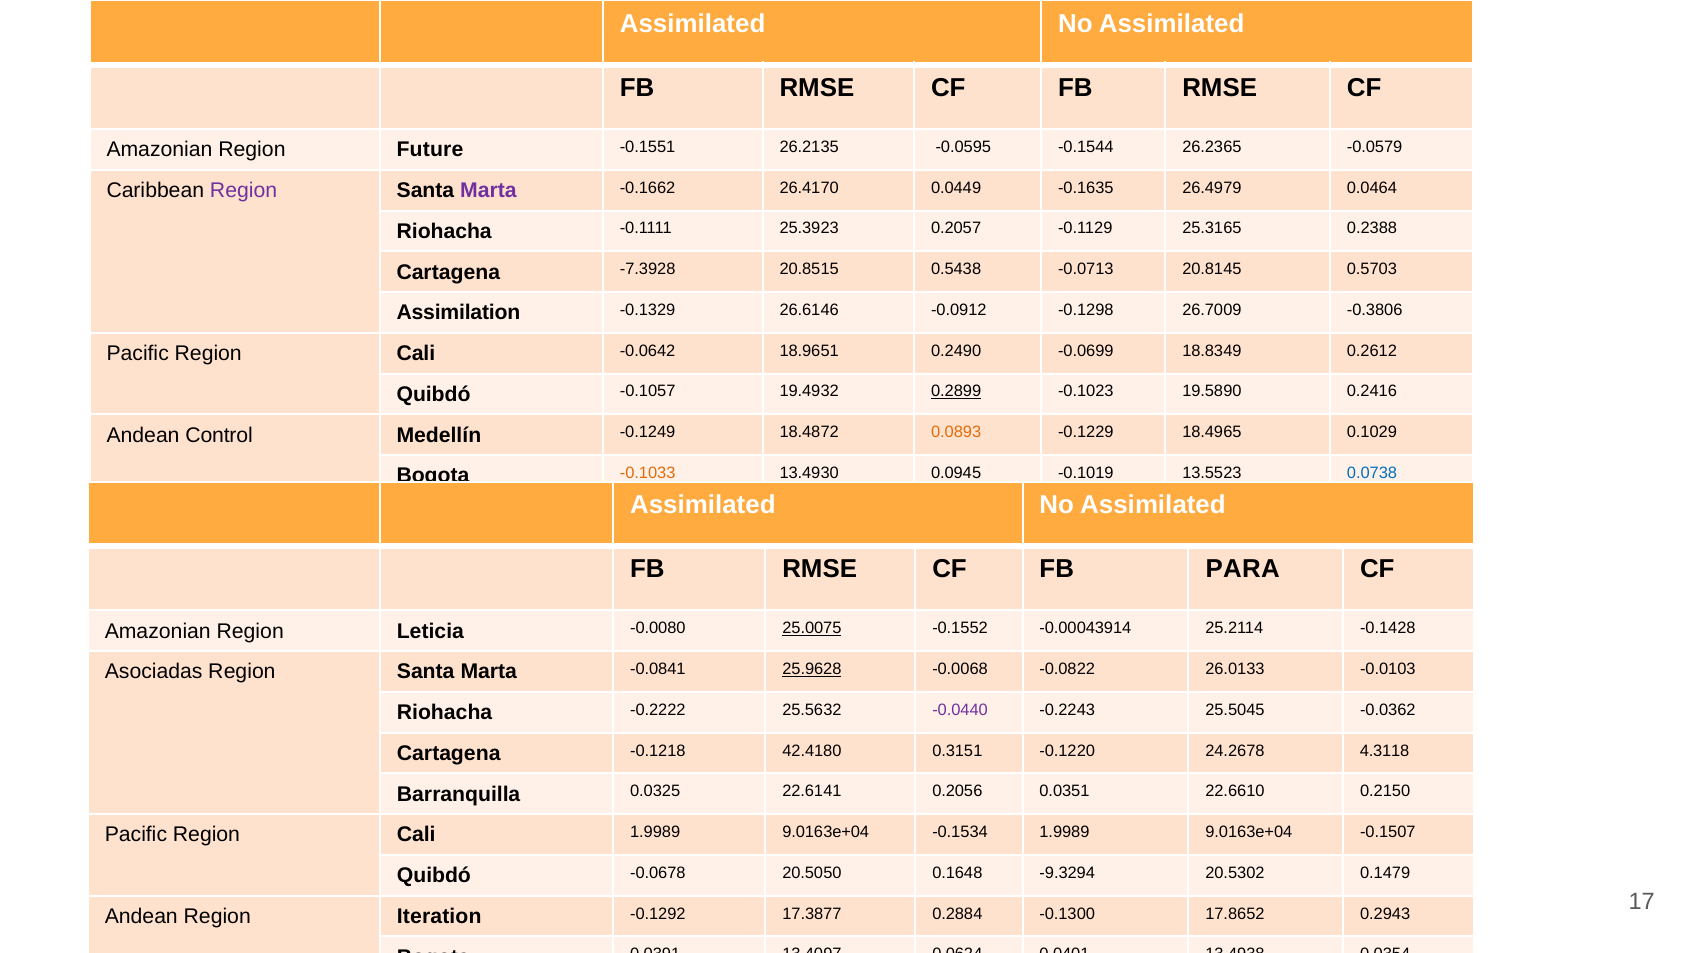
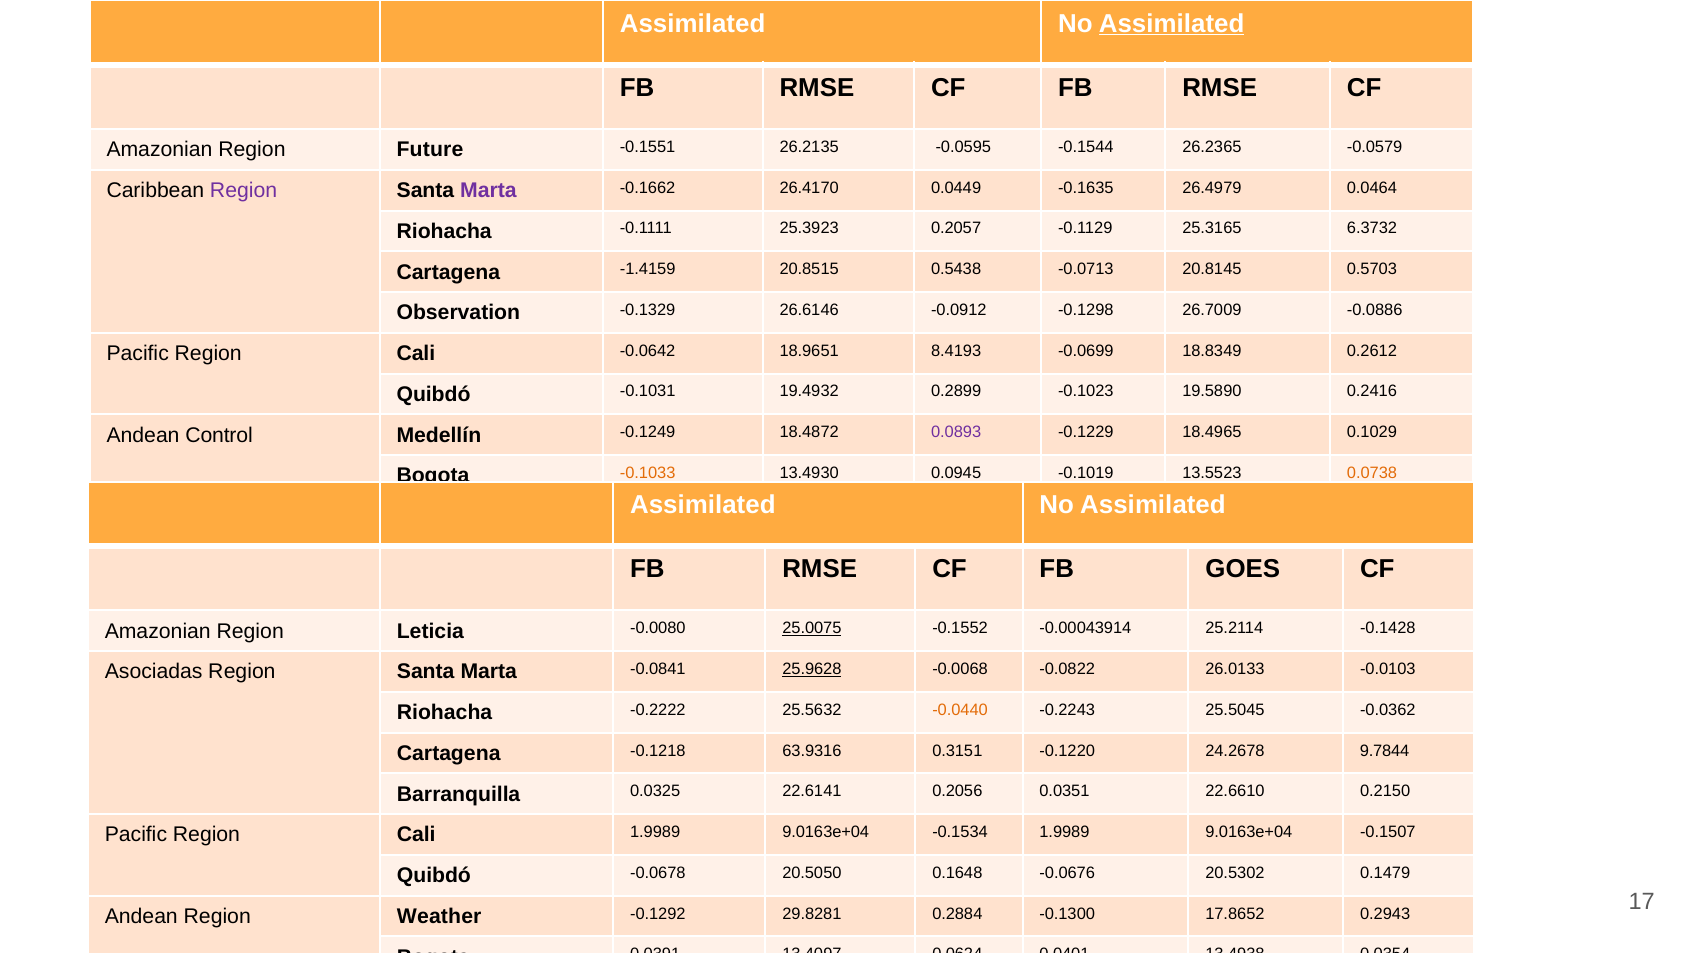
Assimilated underline: none -> present (1172, 24)
0.2388: 0.2388 -> 6.3732 (1372, 229)
-7.3928: -7.3928 -> -1.4159 (648, 269)
Assimilation: Assimilation -> Observation (458, 313)
-0.3806: -0.3806 -> -0.0886 (1375, 310)
0.2490: 0.2490 -> 8.4193 (956, 351)
-0.1057: -0.1057 -> -0.1031 (648, 392)
0.2899 underline: present -> none (956, 392)
0.0893 colour: orange -> purple (956, 432)
0.0738 colour: blue -> orange (1372, 473)
PARA: PARA -> GOES (1243, 569)
-0.0440 colour: purple -> orange (960, 710)
42.4180: 42.4180 -> 63.9316 (812, 751)
4.3118: 4.3118 -> 9.7844 (1385, 751)
-9.3294: -9.3294 -> -0.0676 (1067, 873)
Iteration: Iteration -> Weather (439, 916)
17.3877: 17.3877 -> 29.8281 (812, 914)
